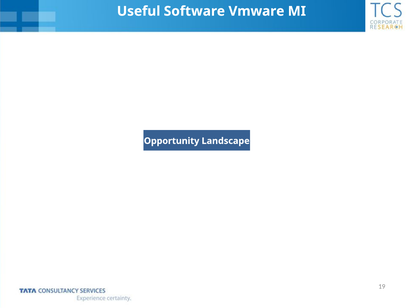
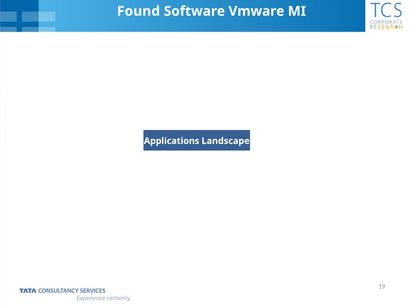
Useful: Useful -> Found (138, 11)
Opportunity: Opportunity -> Applications (172, 141)
